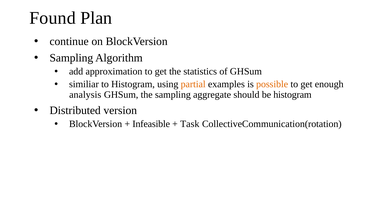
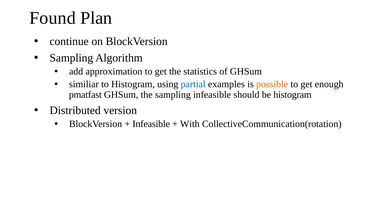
partial colour: orange -> blue (193, 84)
analysis: analysis -> pmatfast (85, 95)
sampling aggregate: aggregate -> infeasible (212, 95)
Task: Task -> With (190, 124)
